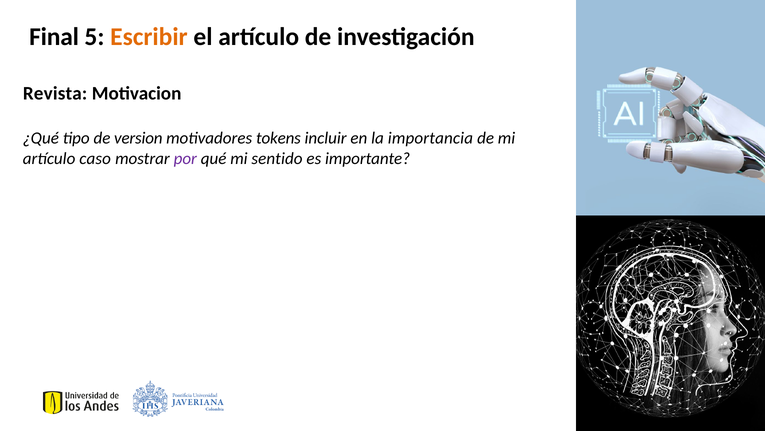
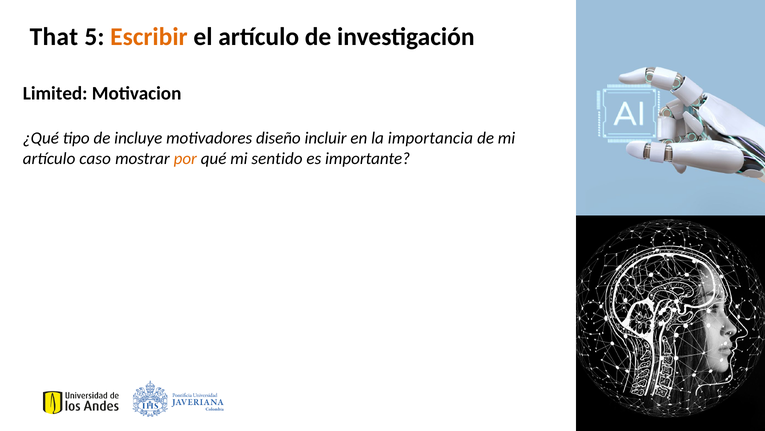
Final: Final -> That (54, 37)
Revista: Revista -> Limited (55, 93)
version: version -> incluye (138, 138)
tokens: tokens -> diseño (278, 138)
por colour: purple -> orange (185, 158)
